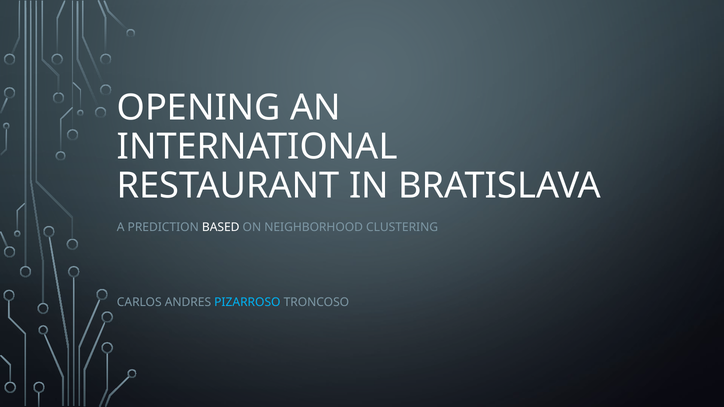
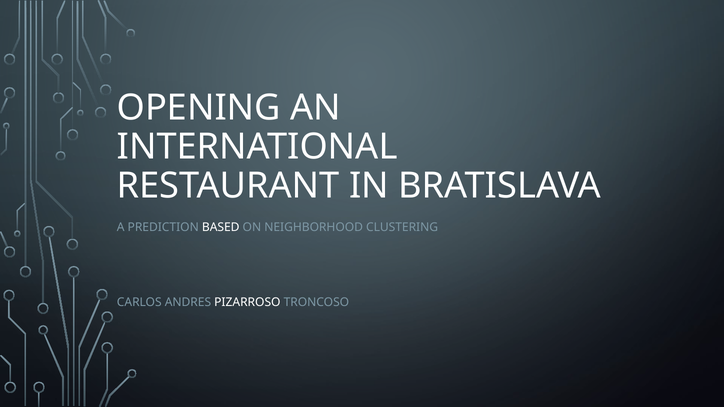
PIZARROSO colour: light blue -> white (247, 302)
